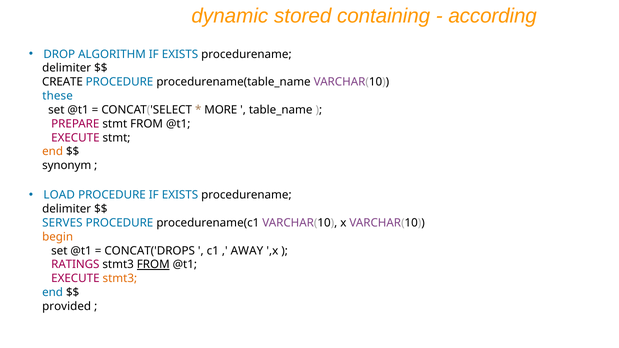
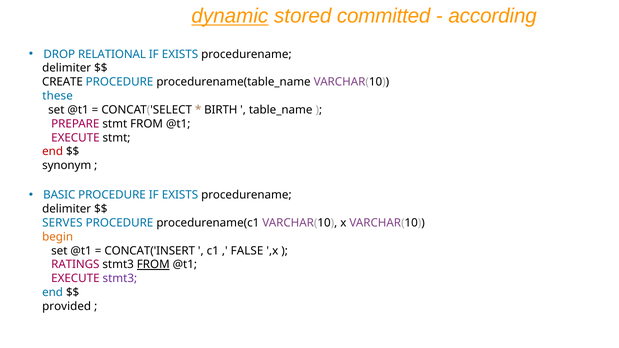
dynamic underline: none -> present (230, 16)
containing: containing -> committed (384, 16)
ALGORITHM: ALGORITHM -> RELATIONAL (112, 54)
MORE: MORE -> BIRTH (221, 110)
end colour: orange -> red (53, 152)
LOAD: LOAD -> BASIC (59, 195)
CONCAT('DROPS: CONCAT('DROPS -> CONCAT('INSERT (150, 251)
AWAY: AWAY -> FALSE (247, 251)
stmt3 colour: orange -> purple (120, 279)
